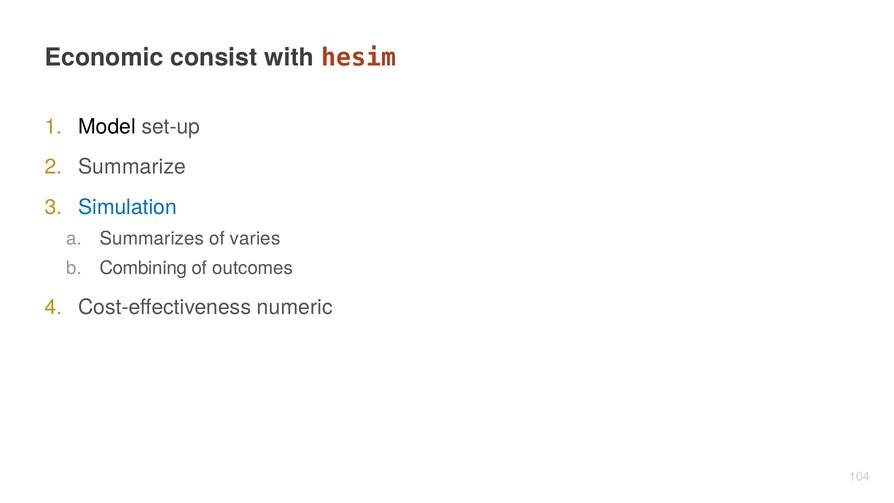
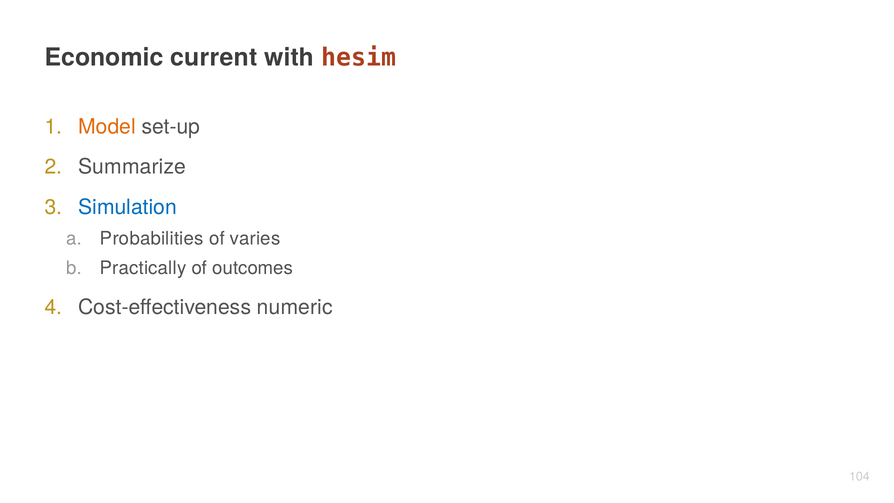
consist: consist -> current (214, 58)
Model colour: black -> orange (107, 127)
Summarizes: Summarizes -> Probabilities (152, 238)
Combining: Combining -> Practically (143, 268)
